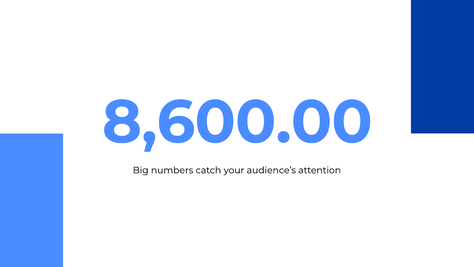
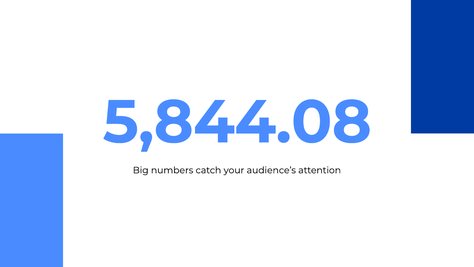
8,600.00: 8,600.00 -> 5,844.08 (237, 122)
